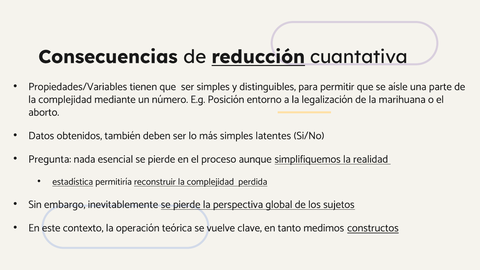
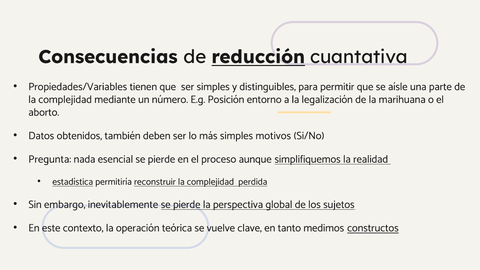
latentes: latentes -> motivos (273, 136)
